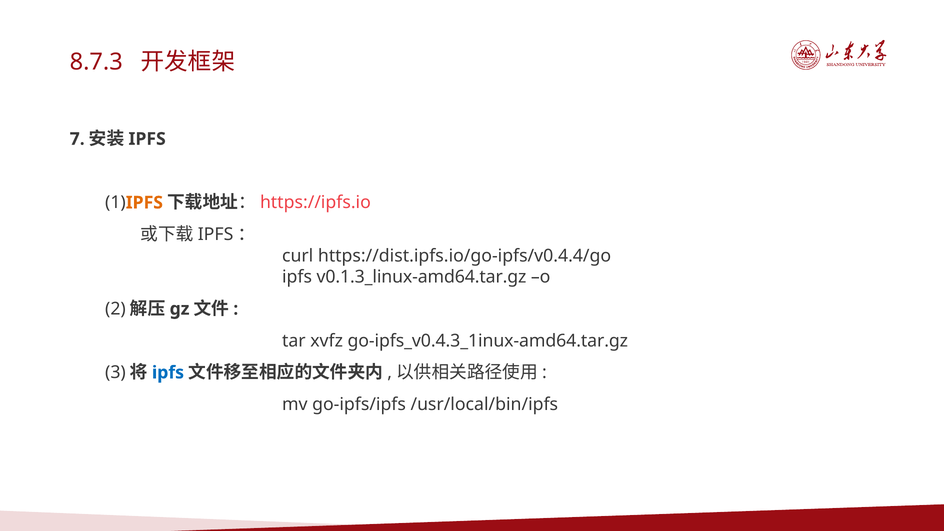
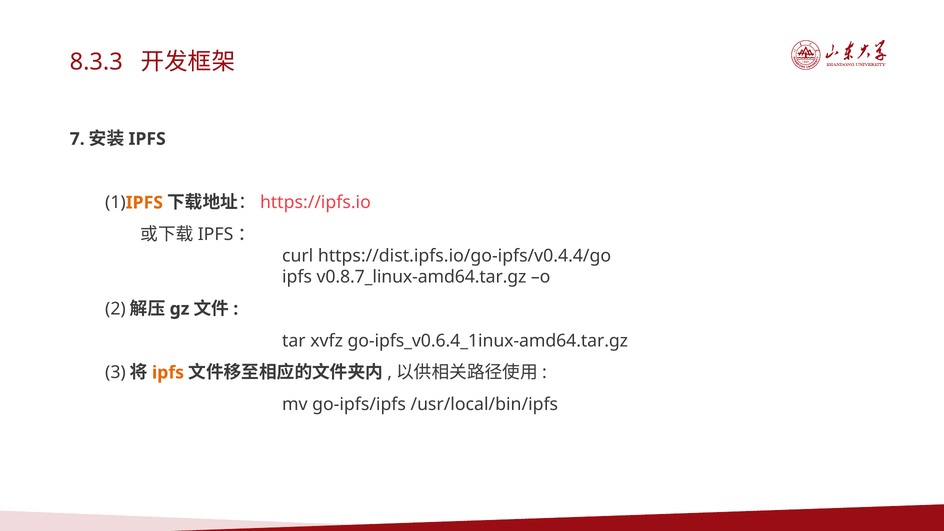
8.7.3: 8.7.3 -> 8.3.3 (96, 62)
v0.1.3_linux-amd64.tar.gz: v0.1.3_linux-amd64.tar.gz -> v0.8.7_linux-amd64.tar.gz (422, 277)
go-ipfs_v0.4.3_1inux-amd64.tar.gz: go-ipfs_v0.4.3_1inux-amd64.tar.gz -> go-ipfs_v0.6.4_1inux-amd64.tar.gz (488, 341)
ipfs colour: blue -> orange (168, 373)
